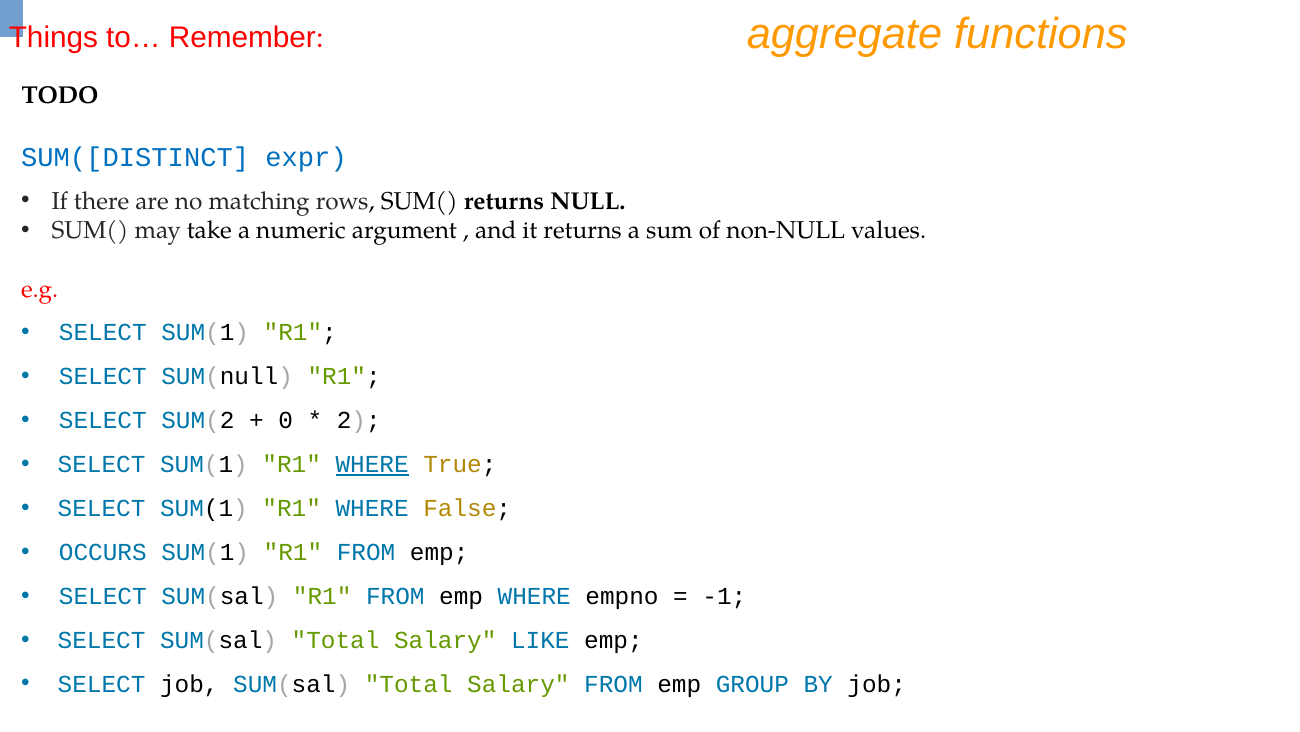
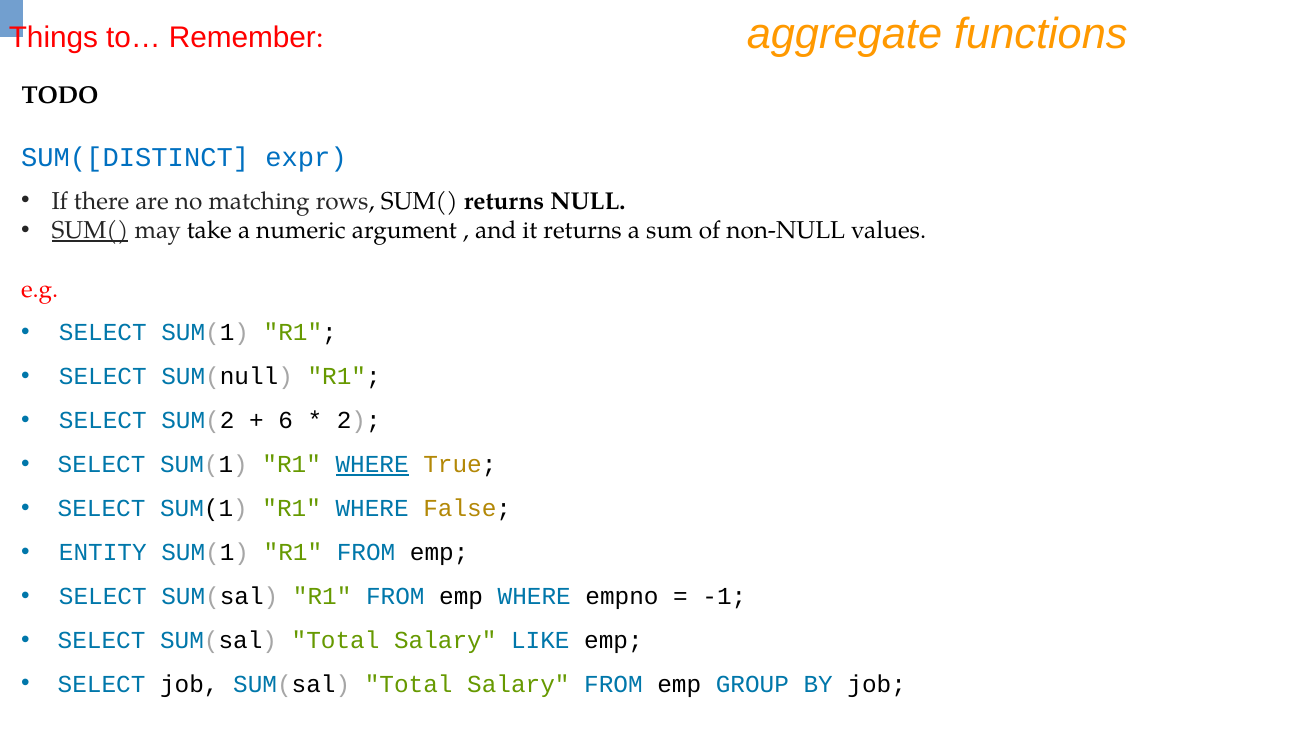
SUM( underline: none -> present (90, 230)
0: 0 -> 6 (286, 420)
OCCURS: OCCURS -> ENTITY (103, 552)
